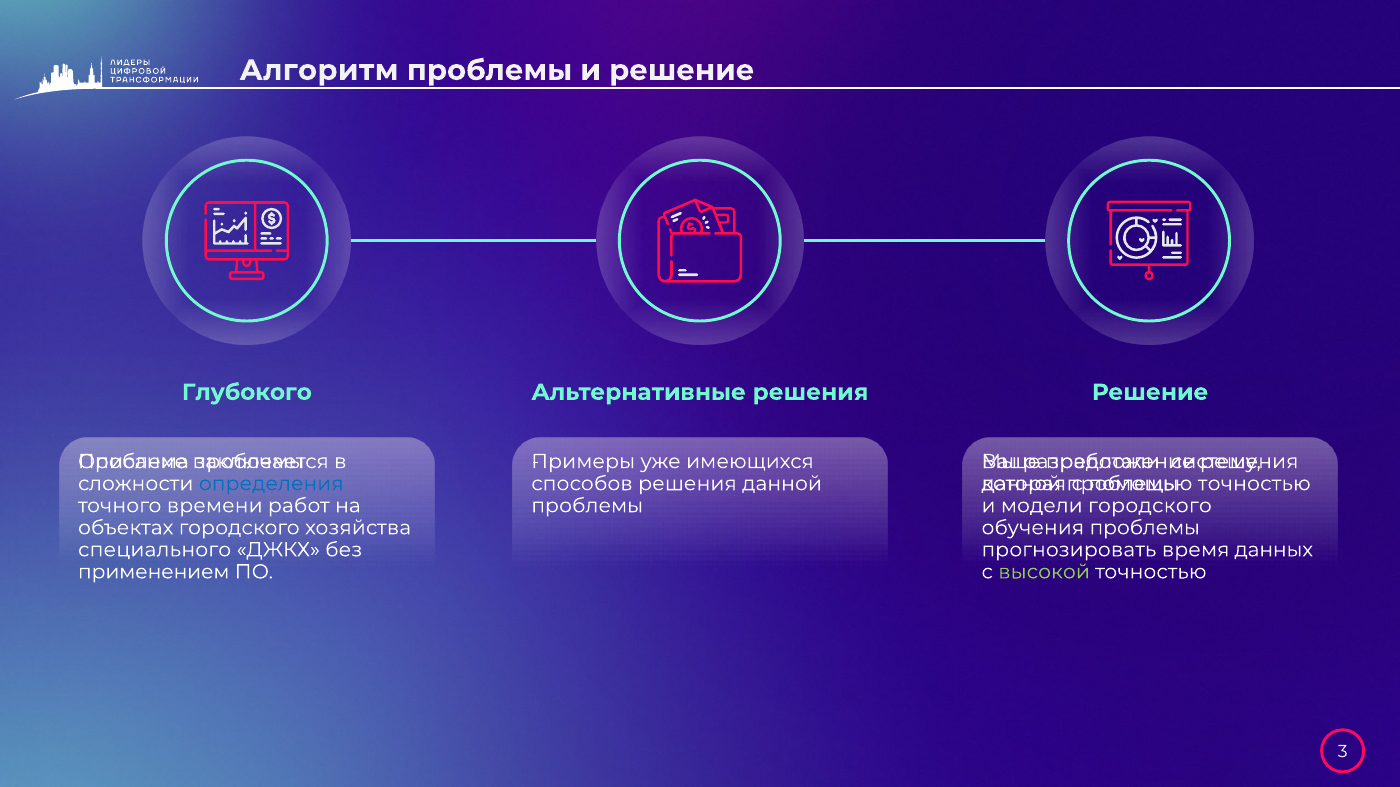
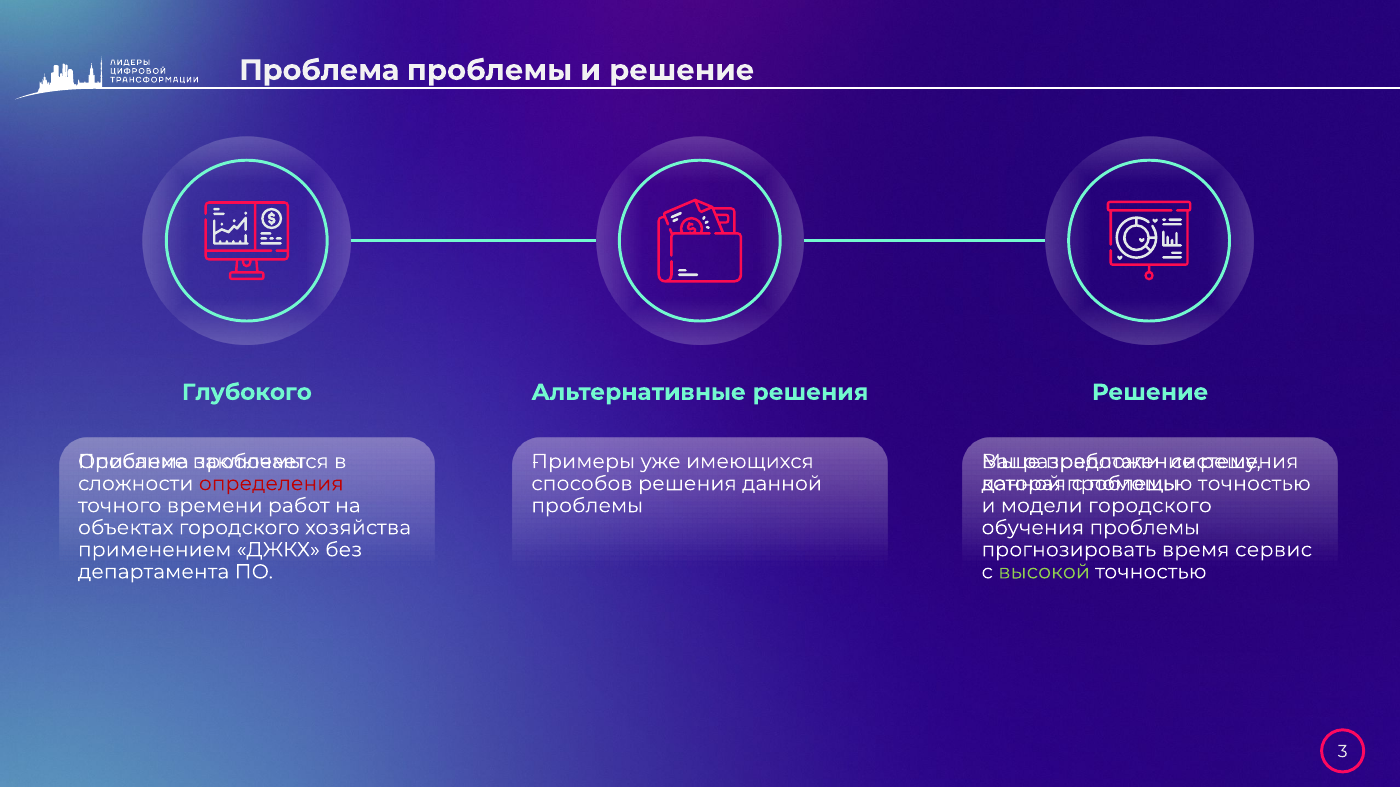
Алгоритм: Алгоритм -> Проблема (319, 70)
определения colour: blue -> red (271, 484)
специального: специального -> применением (155, 550)
данных: данных -> сервис (1274, 550)
применением: применением -> департамента (154, 572)
